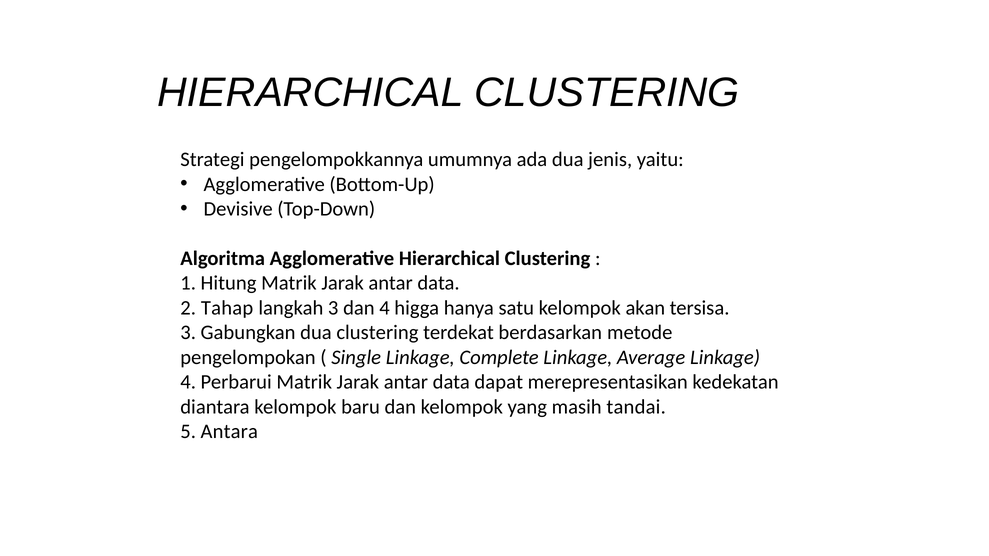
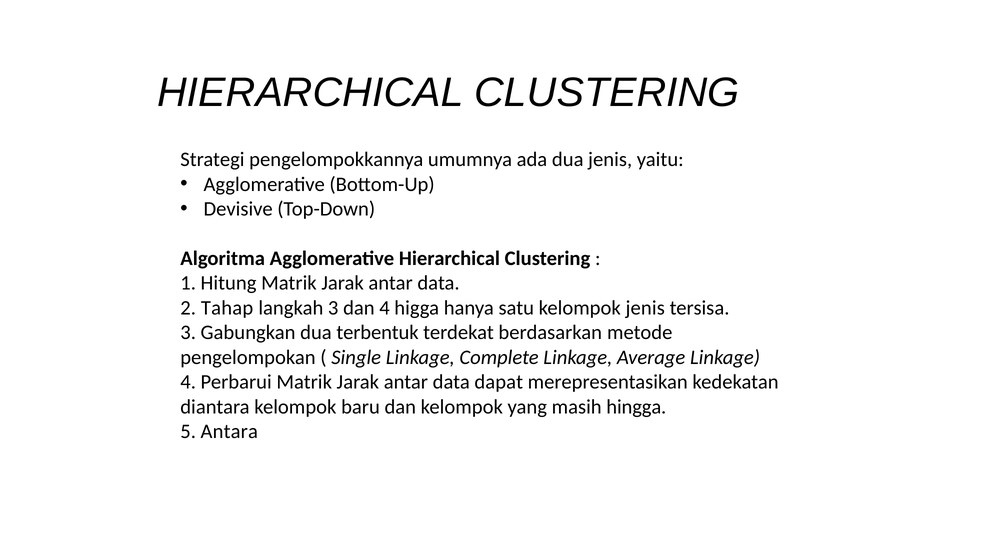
kelompok akan: akan -> jenis (645, 308)
dua clustering: clustering -> terbentuk (378, 333)
tandai: tandai -> hingga (636, 407)
